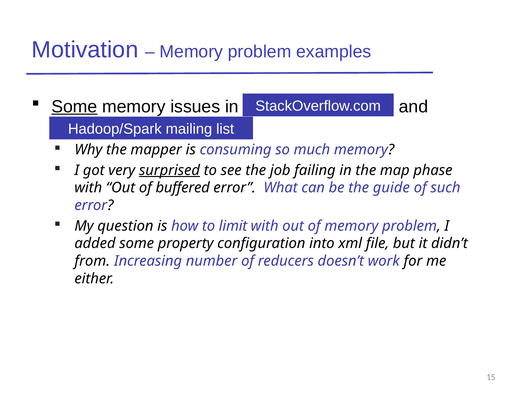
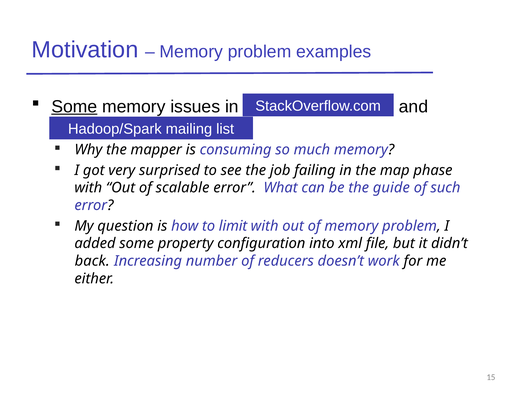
surprised underline: present -> none (169, 170)
buffered: buffered -> scalable (183, 188)
from: from -> back (92, 261)
